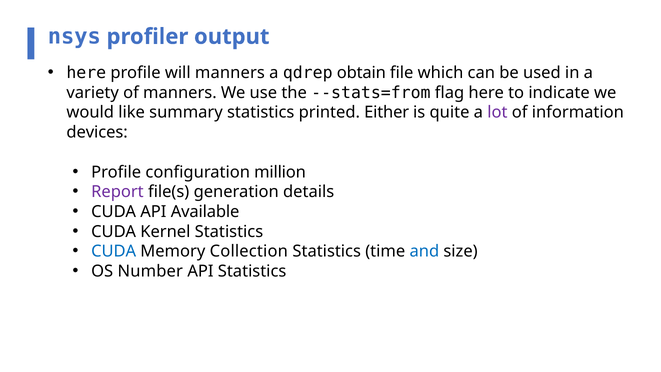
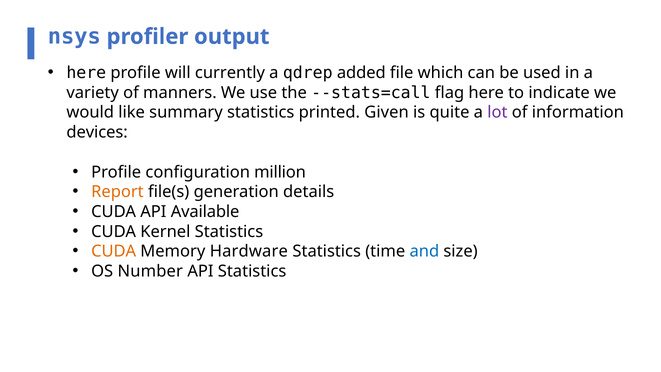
will manners: manners -> currently (230, 73)
obtain: obtain -> added (361, 73)
--stats=from: --stats=from -> --stats=call (371, 93)
Either: Either -> Given (387, 112)
Report colour: purple -> orange (117, 192)
CUDA colour: blue -> orange (114, 251)
Collection: Collection -> Hardware (249, 251)
